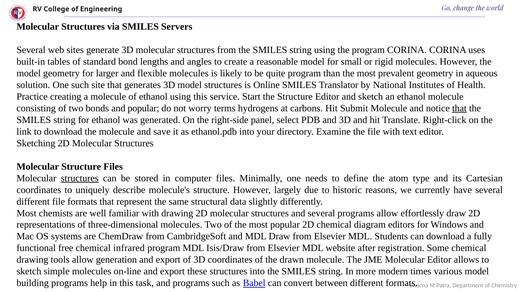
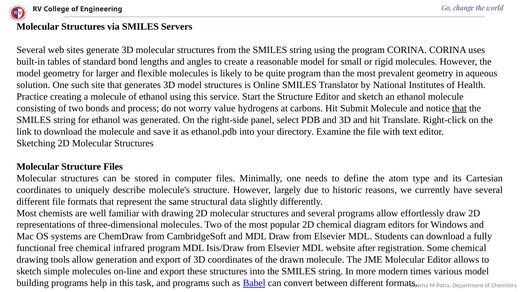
and popular: popular -> process (143, 108)
terms: terms -> value (225, 108)
structures underline: present -> none (80, 178)
